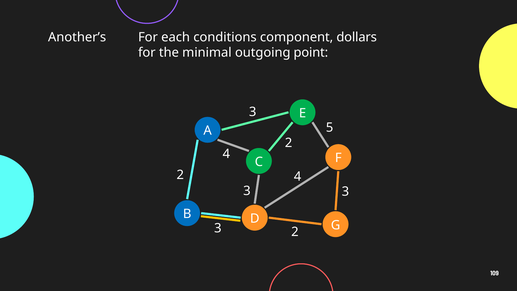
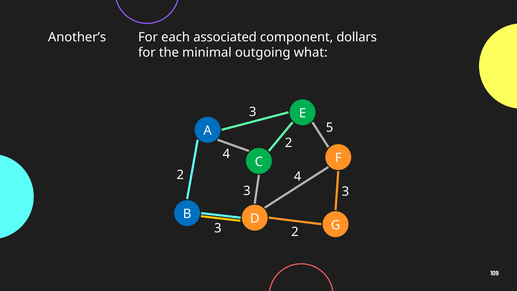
conditions: conditions -> associated (225, 37)
point: point -> what (311, 53)
